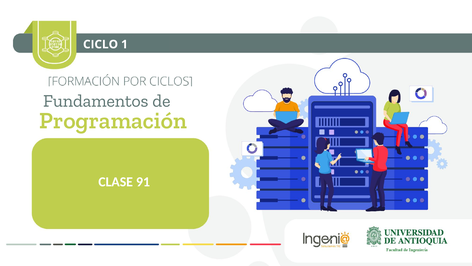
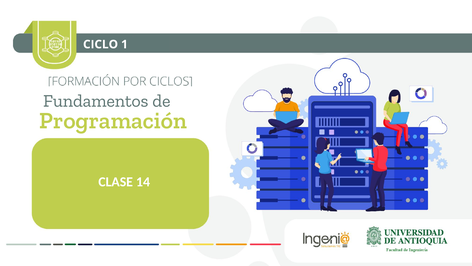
91: 91 -> 14 (143, 182)
